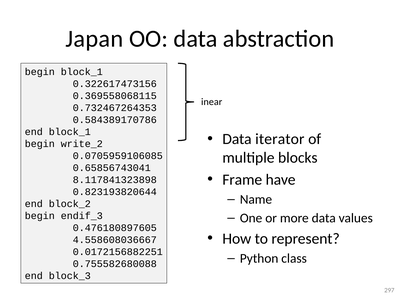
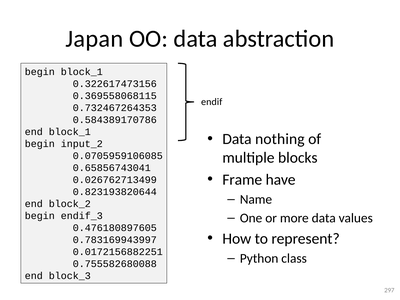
inear: inear -> endif (212, 102)
iterator: iterator -> nothing (280, 139)
write_2: write_2 -> input_2 (82, 144)
8.117841323898: 8.117841323898 -> 0.026762713499 (115, 180)
4.558608036667: 4.558608036667 -> 0.783169943997 (115, 240)
